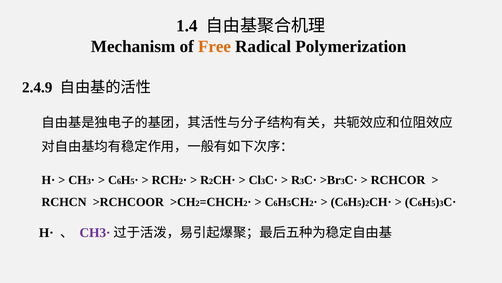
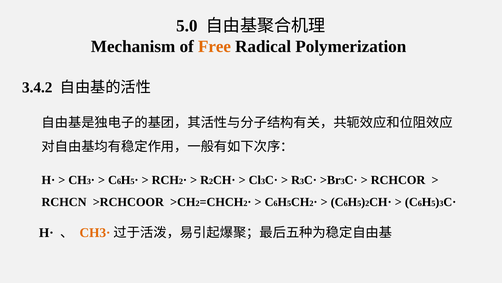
1.4: 1.4 -> 5.0 (187, 26)
2.4.9: 2.4.9 -> 3.4.2 (37, 87)
CH3· colour: purple -> orange (95, 232)
